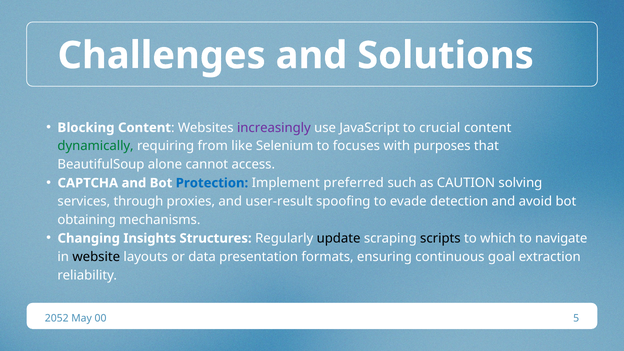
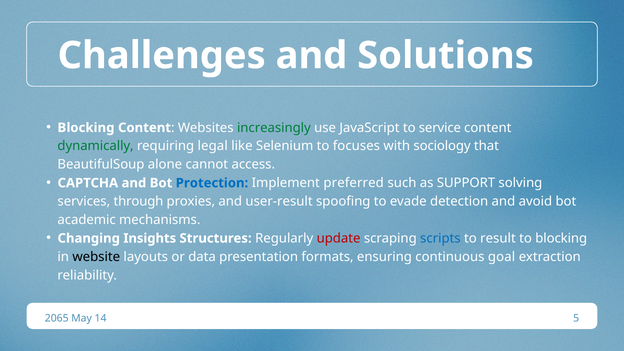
increasingly colour: purple -> green (274, 128)
crucial: crucial -> service (440, 128)
from: from -> legal (213, 146)
purposes: purposes -> sociology (442, 146)
CAUTION: CAUTION -> SUPPORT (466, 183)
obtaining: obtaining -> academic (87, 220)
update colour: black -> red (339, 238)
scripts colour: black -> blue (440, 238)
which: which -> result (498, 238)
to navigate: navigate -> blocking (561, 238)
2052: 2052 -> 2065 (57, 319)
00: 00 -> 14 (101, 319)
